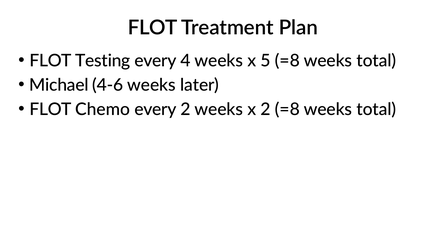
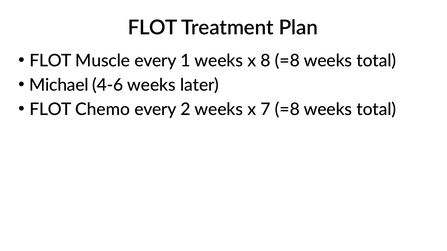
Testing: Testing -> Muscle (103, 61)
4: 4 -> 1 (186, 61)
5: 5 -> 8 (266, 61)
x 2: 2 -> 7 (266, 110)
